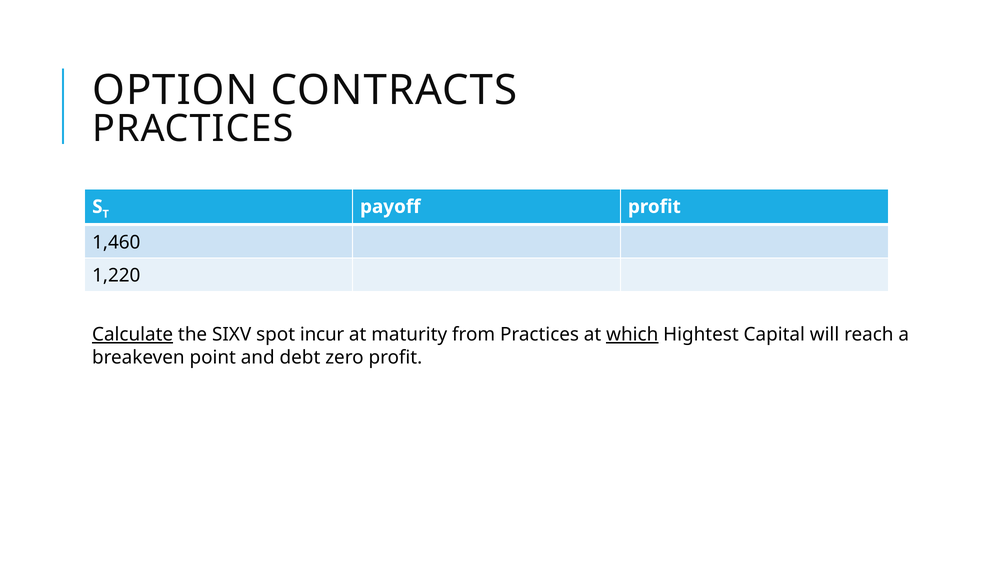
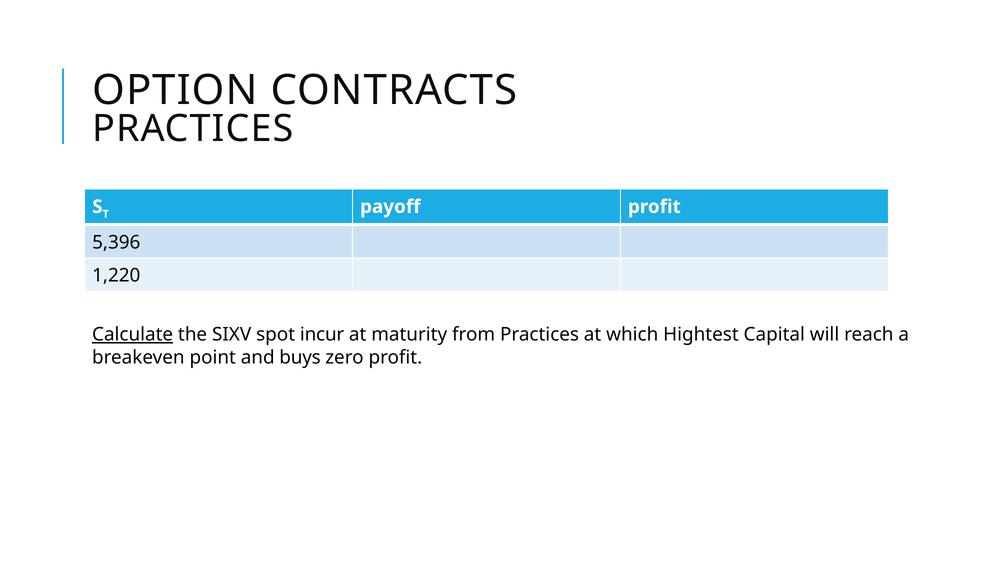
1,460: 1,460 -> 5,396 (116, 242)
which underline: present -> none (632, 335)
debt: debt -> buys (300, 357)
